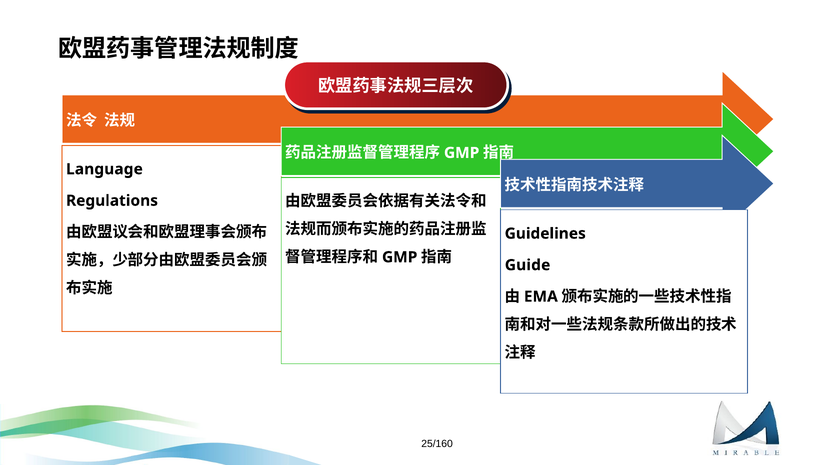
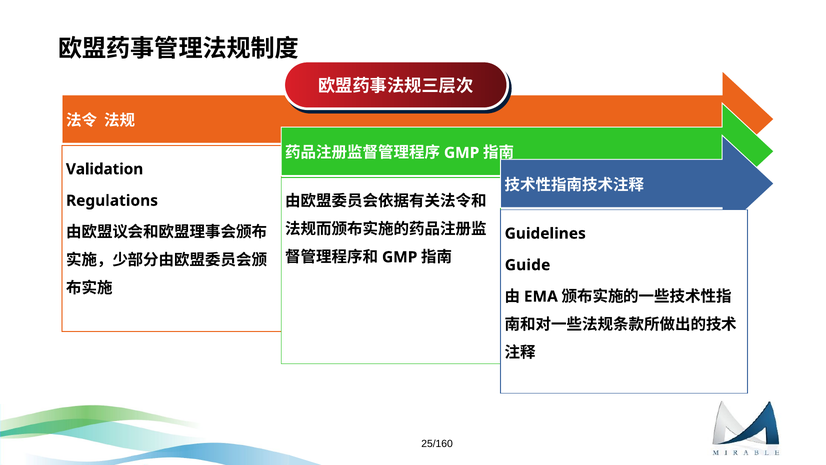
Language: Language -> Validation (105, 169)
